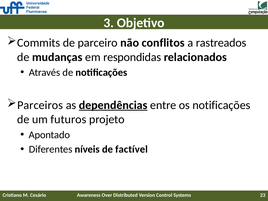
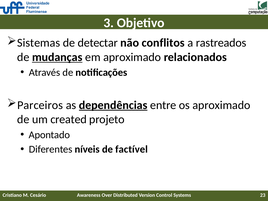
Commits: Commits -> Sistemas (39, 43)
parceiro: parceiro -> detectar (98, 43)
mudanças underline: none -> present (57, 57)
em respondidas: respondidas -> aproximado (132, 57)
os notificações: notificações -> aproximado (221, 105)
futuros: futuros -> created (69, 119)
